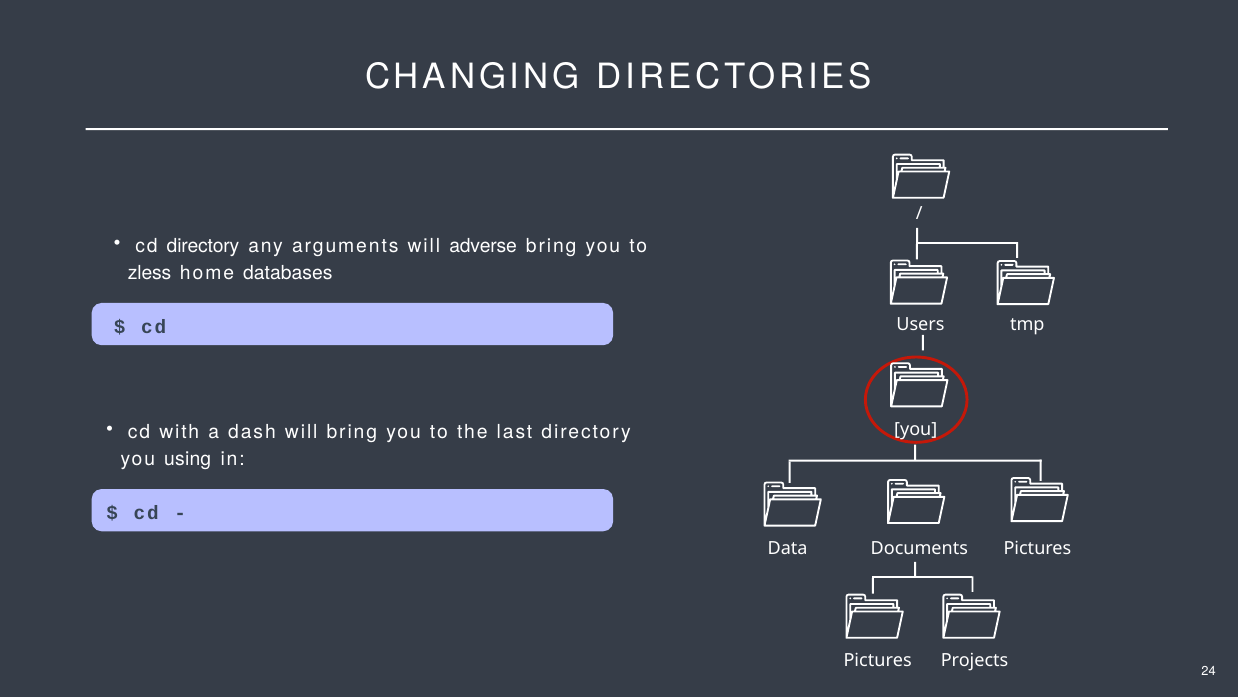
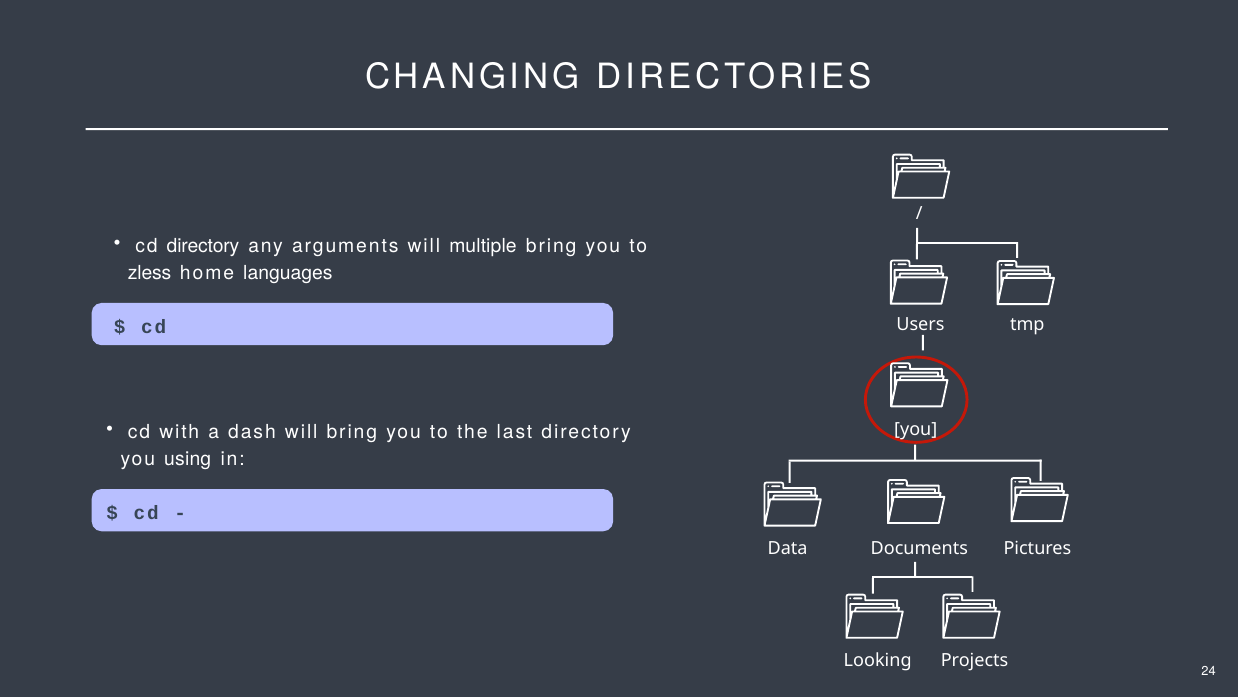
adverse: adverse -> multiple (483, 246)
databases: databases -> languages (288, 273)
Pictures: Pictures -> Looking (878, 661)
